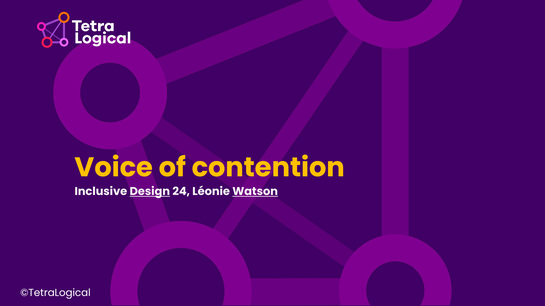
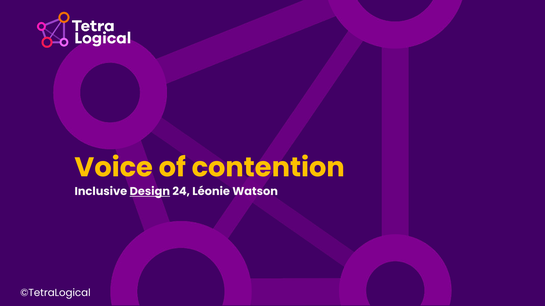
Watson underline: present -> none (255, 192)
